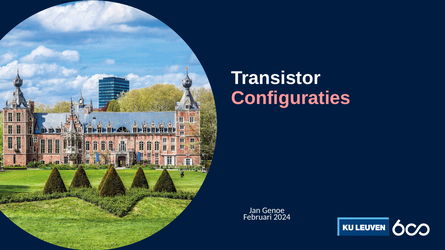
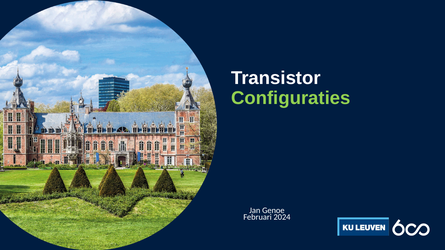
Configuraties colour: pink -> light green (291, 98)
